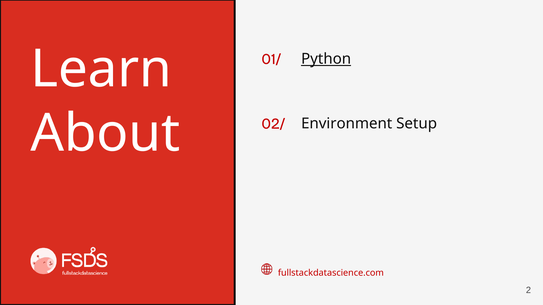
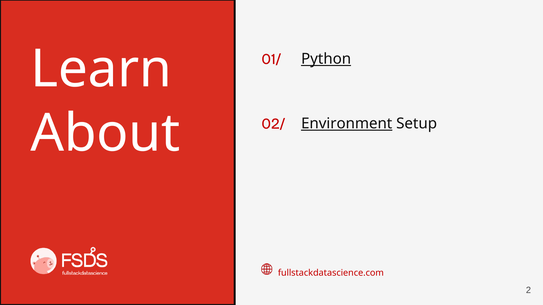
Environment underline: none -> present (347, 124)
